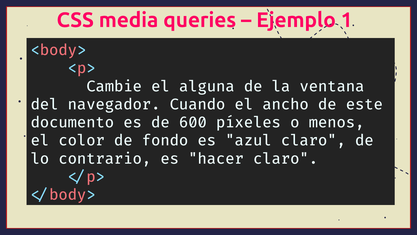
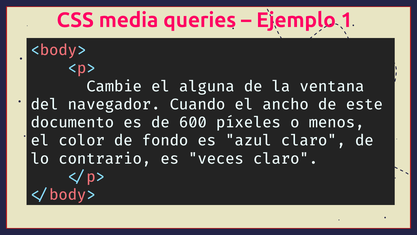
hacer: hacer -> veces (216, 158)
